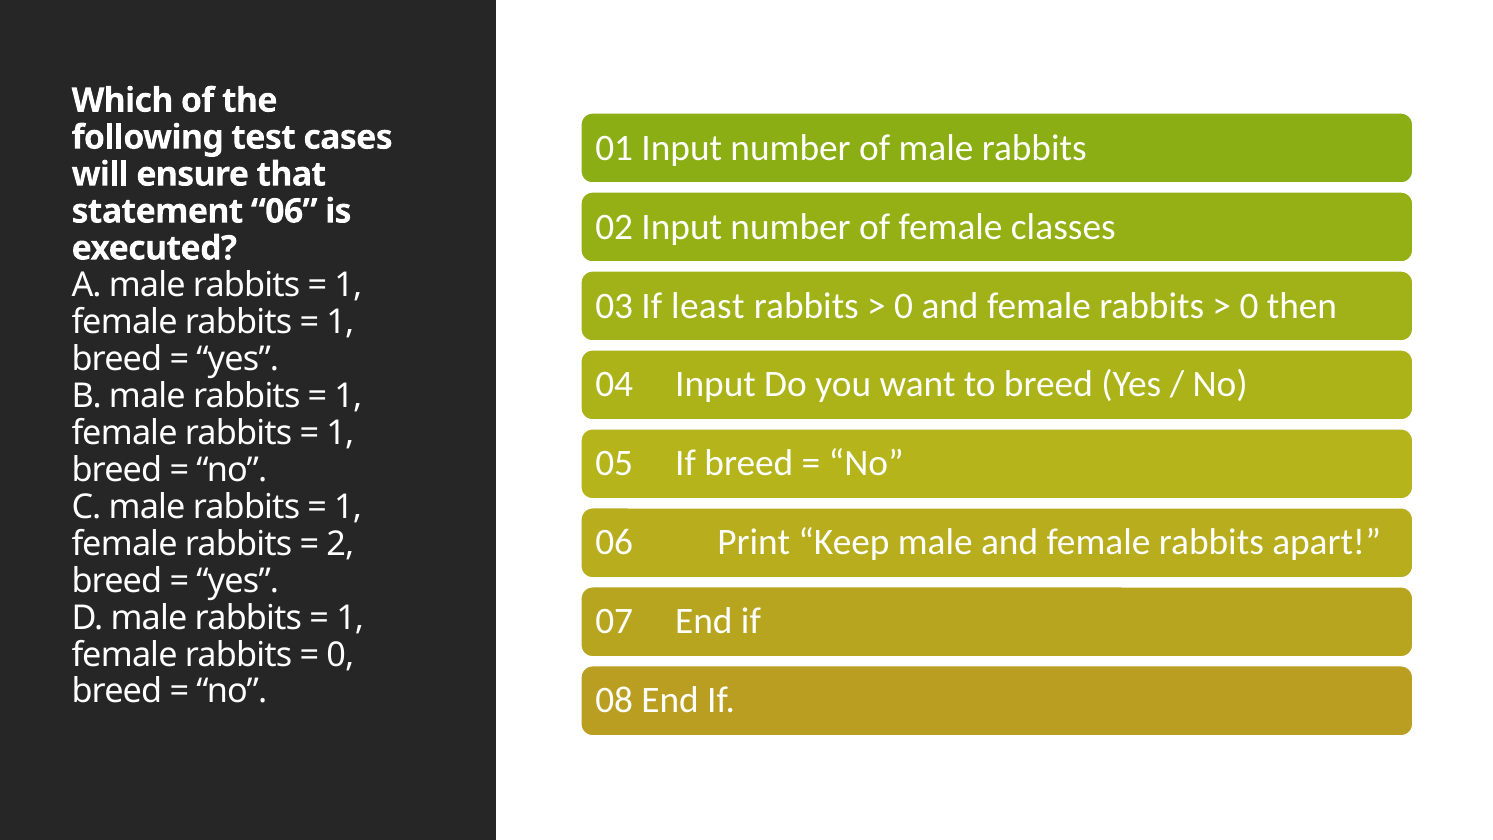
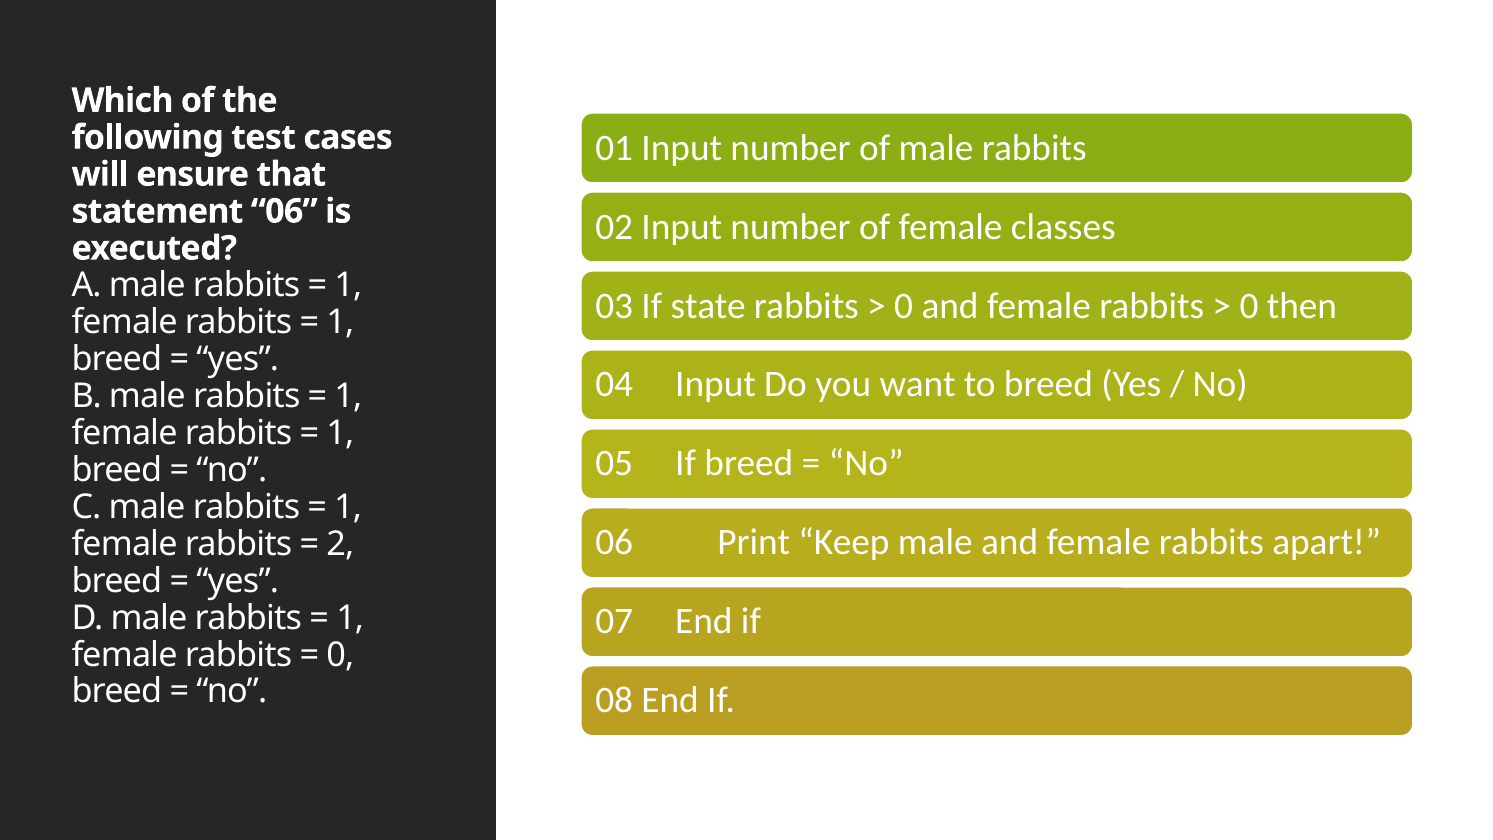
least: least -> state (708, 306)
